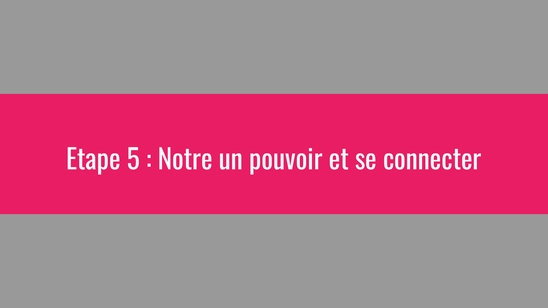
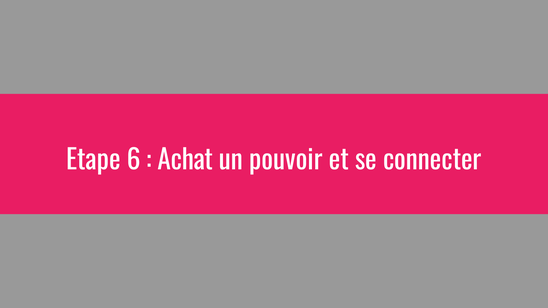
5: 5 -> 6 (134, 161)
Notre: Notre -> Achat (185, 161)
